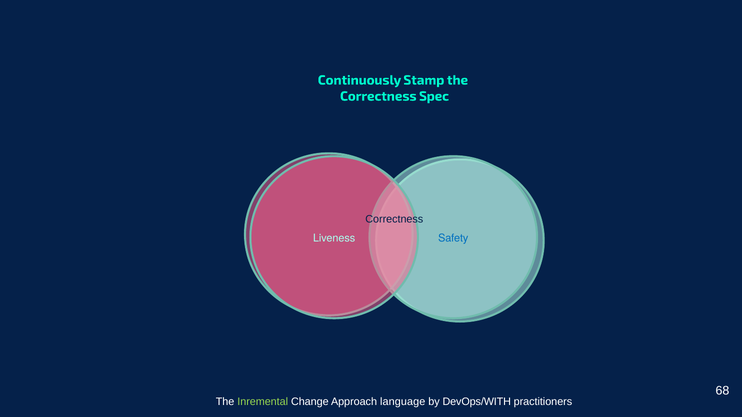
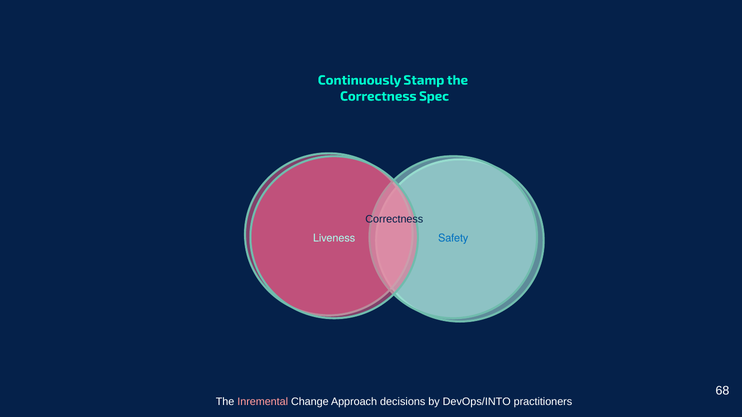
Inremental colour: light green -> pink (263, 402)
language: language -> decisions (403, 402)
DevOps/WITH: DevOps/WITH -> DevOps/INTO (477, 402)
